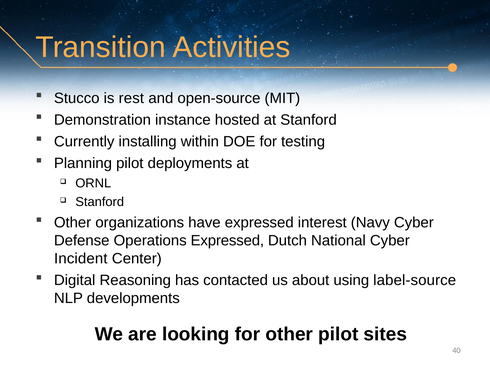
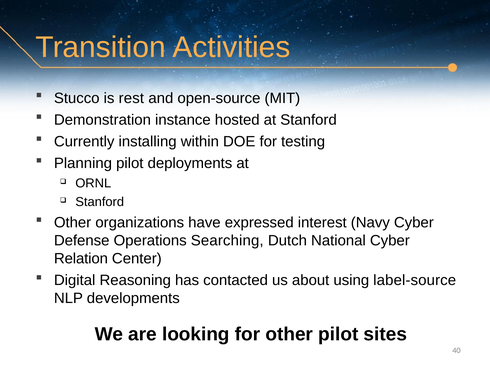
Operations Expressed: Expressed -> Searching (227, 241)
Incident: Incident -> Relation (81, 259)
